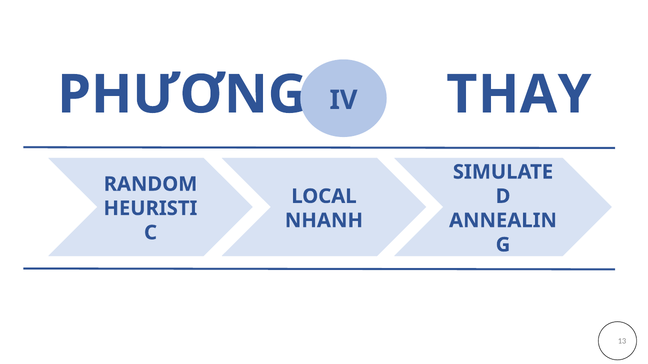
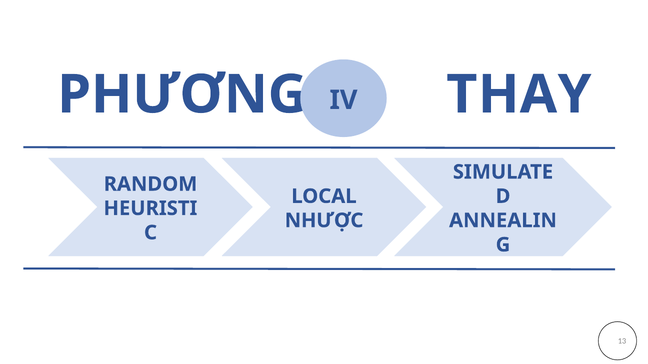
NHANH: NHANH -> NHƯỢC (324, 221)
